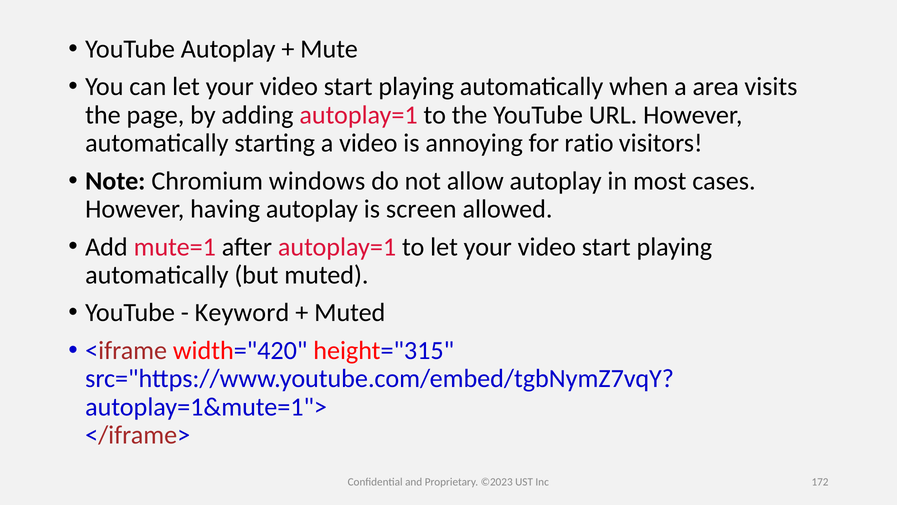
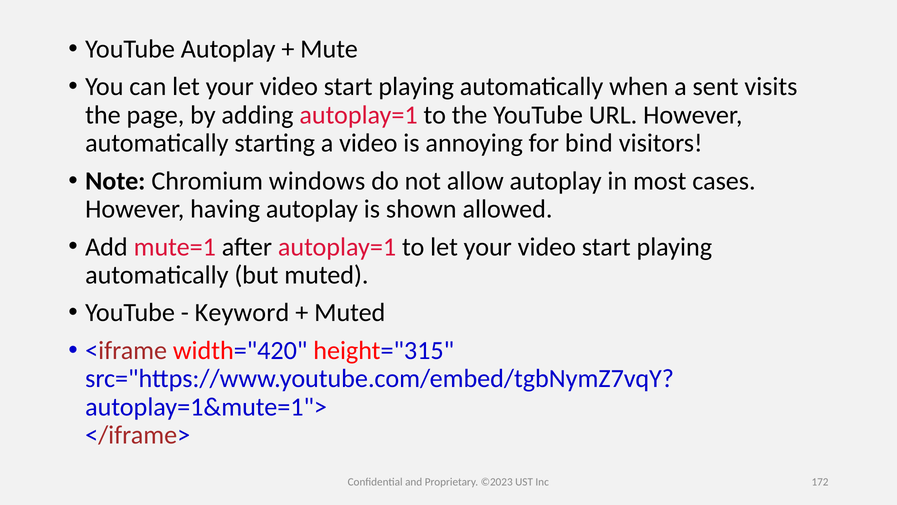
area: area -> sent (716, 87)
ratio: ratio -> bind (589, 143)
screen: screen -> shown (421, 209)
